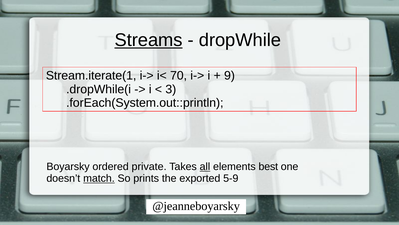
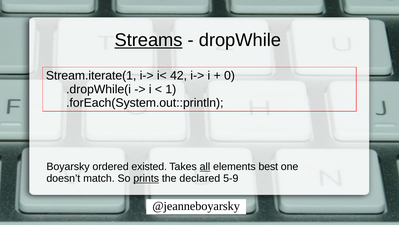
70: 70 -> 42 (179, 75)
9: 9 -> 0 (229, 75)
3: 3 -> 1 (171, 89)
private: private -> existed (149, 166)
match underline: present -> none (99, 178)
prints underline: none -> present (146, 178)
exported: exported -> declared (200, 178)
